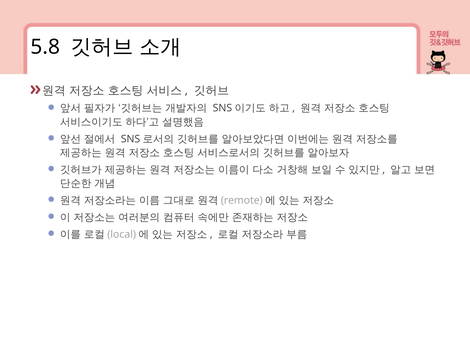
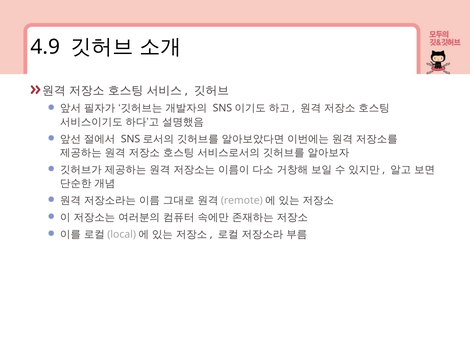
5.8: 5.8 -> 4.9 (45, 47)
